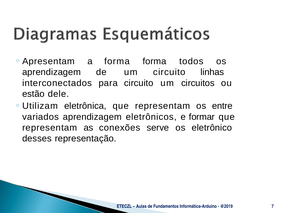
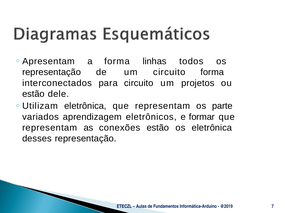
forma forma: forma -> linhas (155, 61)
aprendizagem: aprendizagem -> representação (52, 72)
circuito linhas: linhas -> forma (212, 72)
circuitos: circuitos -> projetos (198, 83)
entre: entre -> parte (222, 106)
conexões serve: serve -> estão (158, 128)
os eletrônico: eletrônico -> eletrônica (212, 128)
